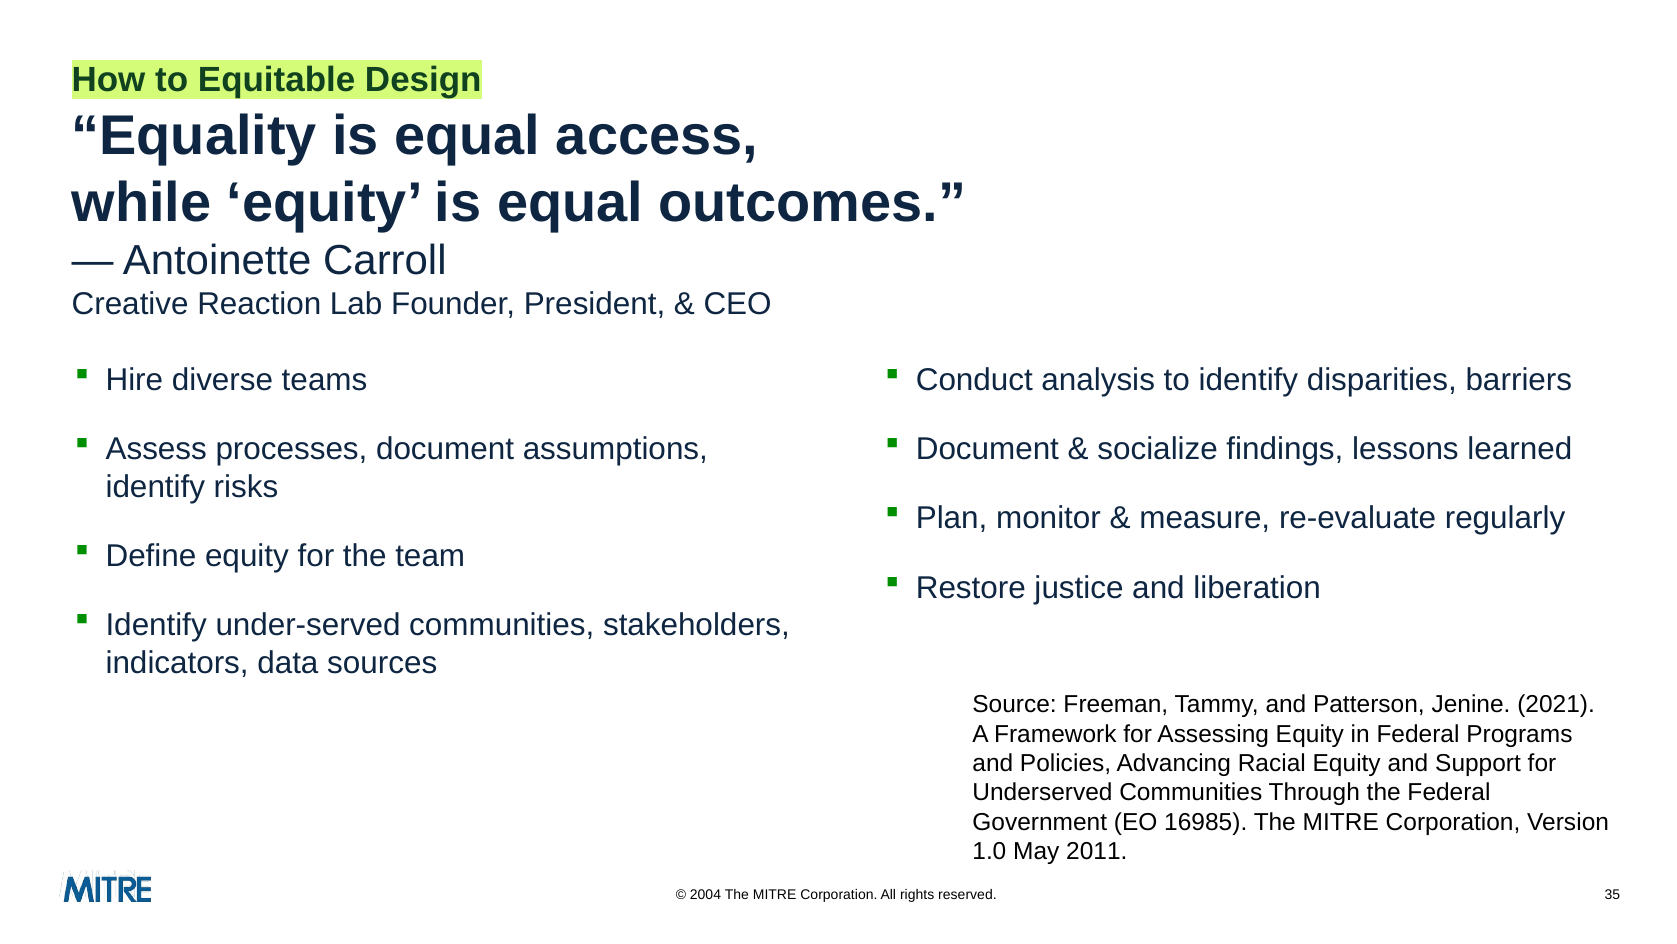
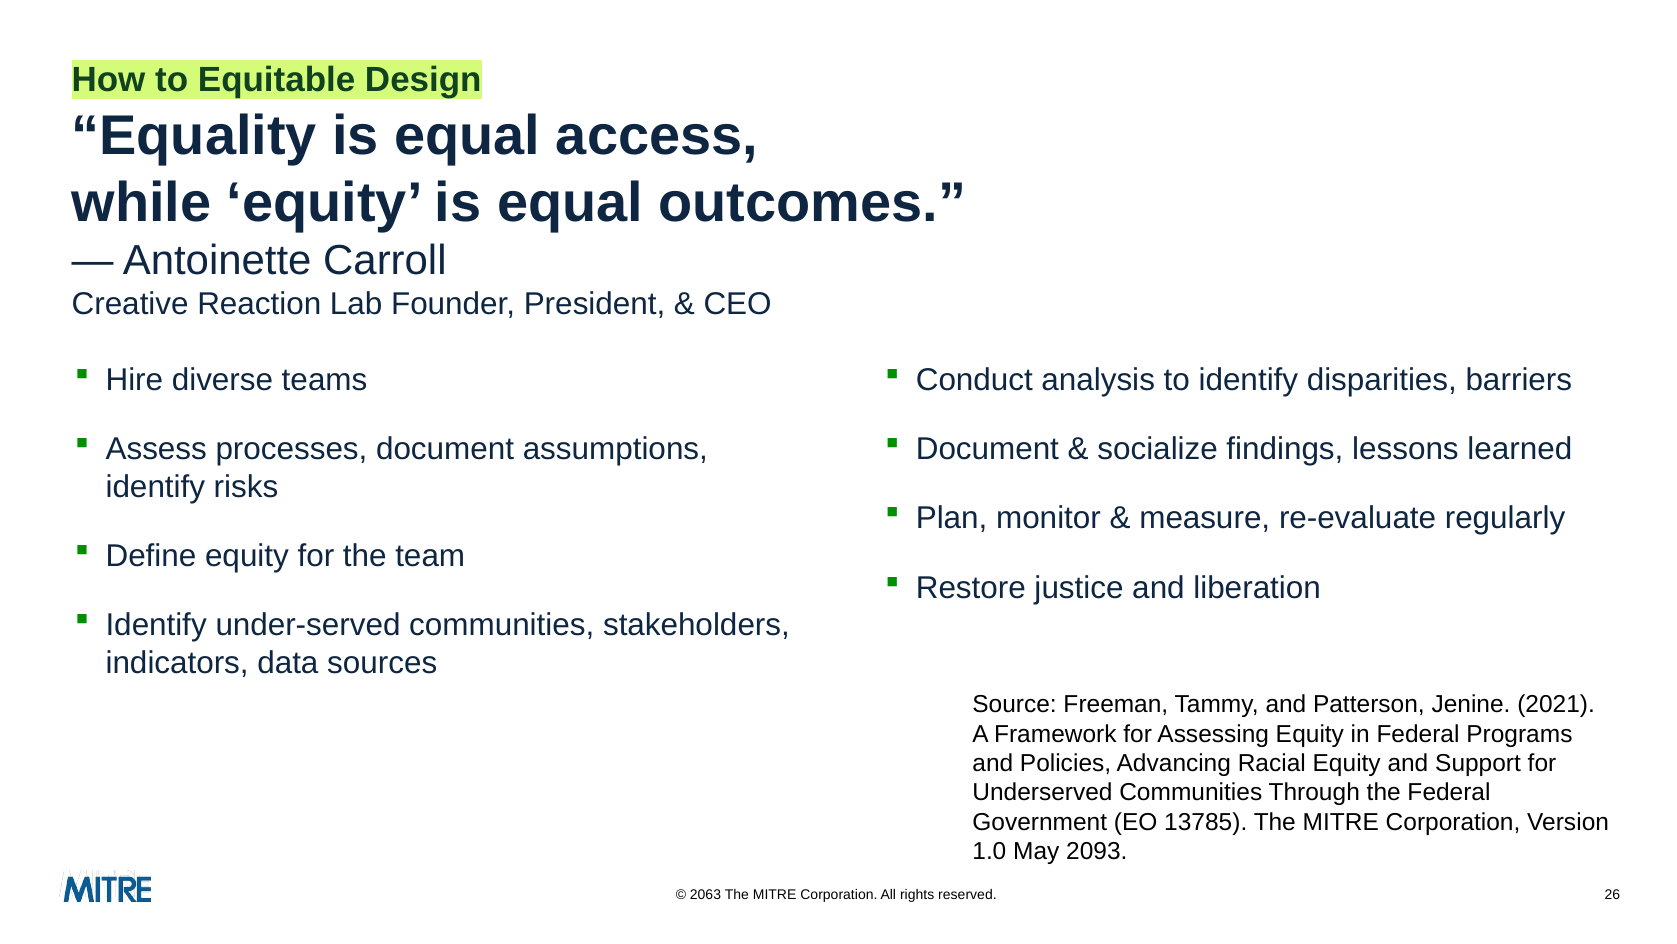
16985: 16985 -> 13785 (1206, 822)
2011: 2011 -> 2093 (1097, 851)
2004: 2004 -> 2063 (705, 894)
35: 35 -> 26 (1612, 894)
